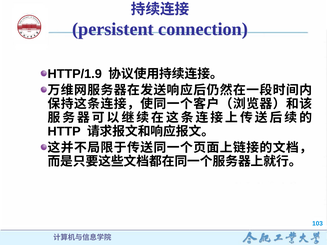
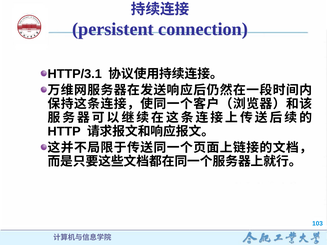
HTTP/1.9: HTTP/1.9 -> HTTP/3.1 (75, 74)
